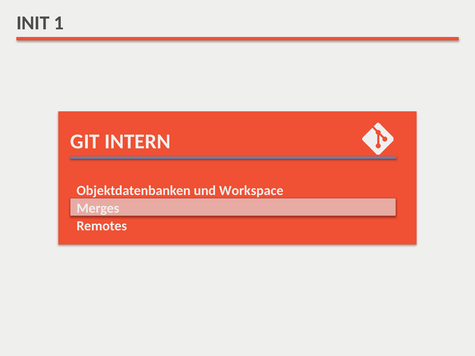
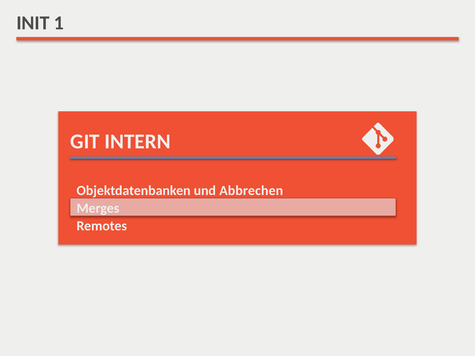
Workspace: Workspace -> Abbrechen (251, 191)
